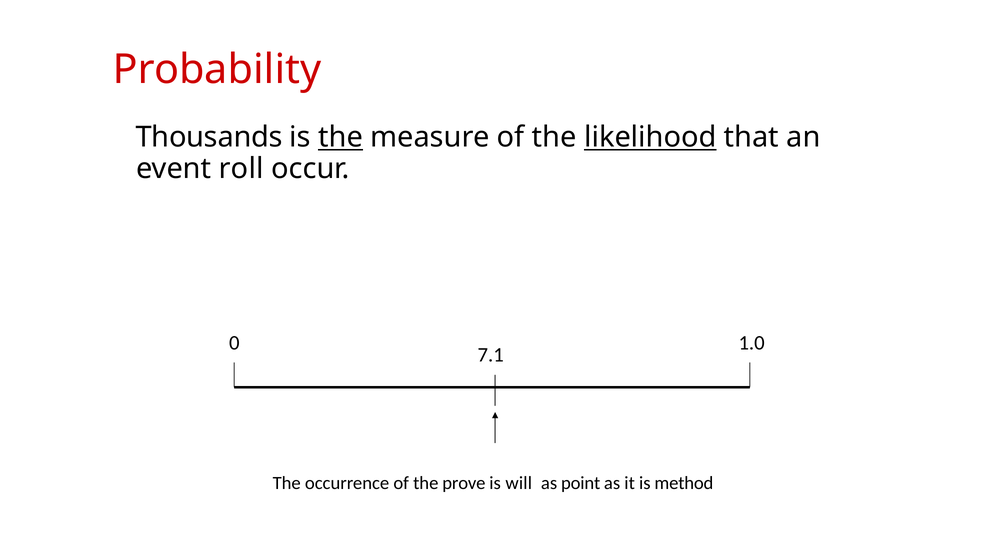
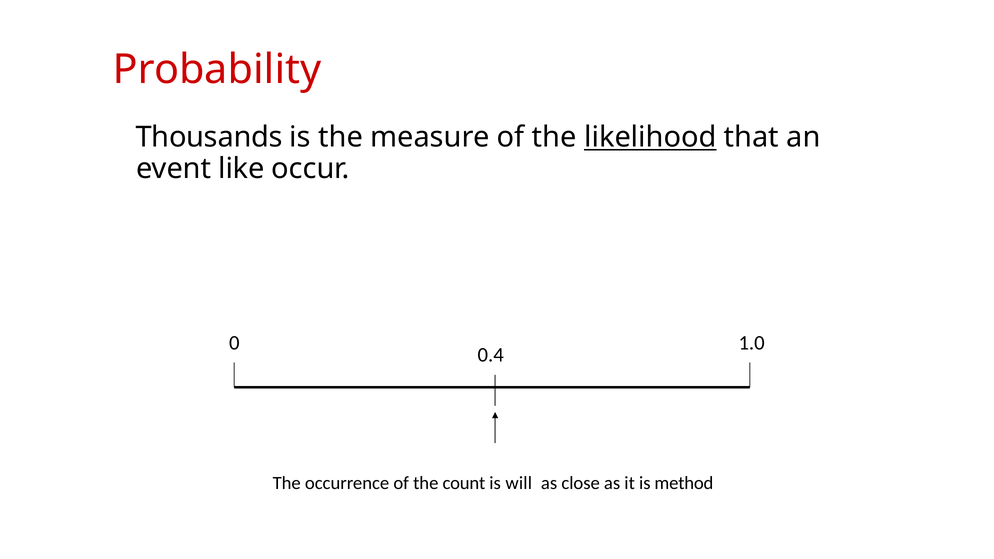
the underline: present -> none (341, 137)
roll: roll -> like (241, 169)
7.1: 7.1 -> 0.4 (491, 355)
prove: prove -> count (464, 483)
point: point -> close (581, 483)
